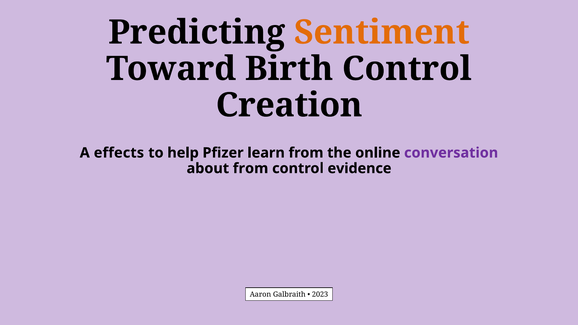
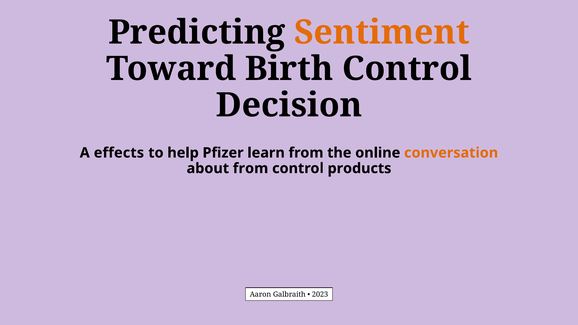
Creation: Creation -> Decision (289, 105)
conversation colour: purple -> orange (451, 153)
evidence: evidence -> products (359, 168)
